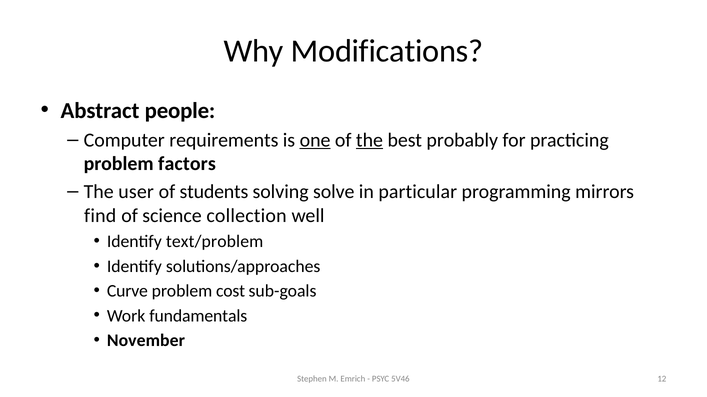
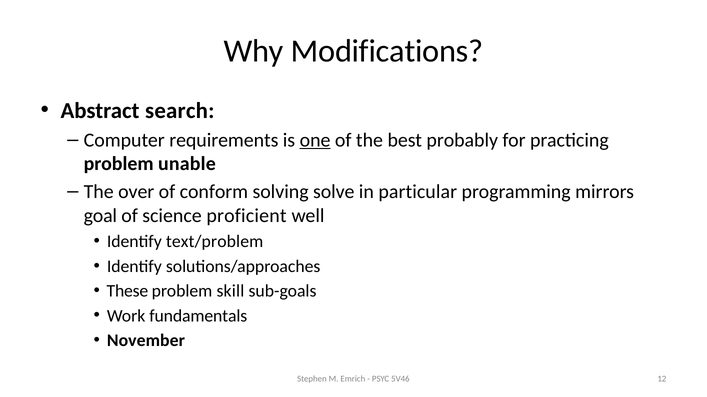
people: people -> search (180, 111)
the underline: present -> none (369, 140)
factors: factors -> unable (187, 164)
user: user -> over (136, 192)
students: students -> conform (214, 192)
find: find -> goal (100, 216)
collection: collection -> proficient (246, 216)
Curve: Curve -> These (127, 291)
cost: cost -> skill (230, 291)
